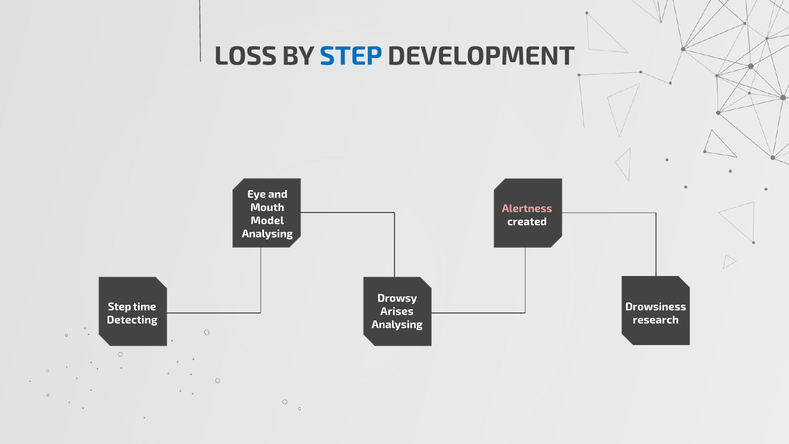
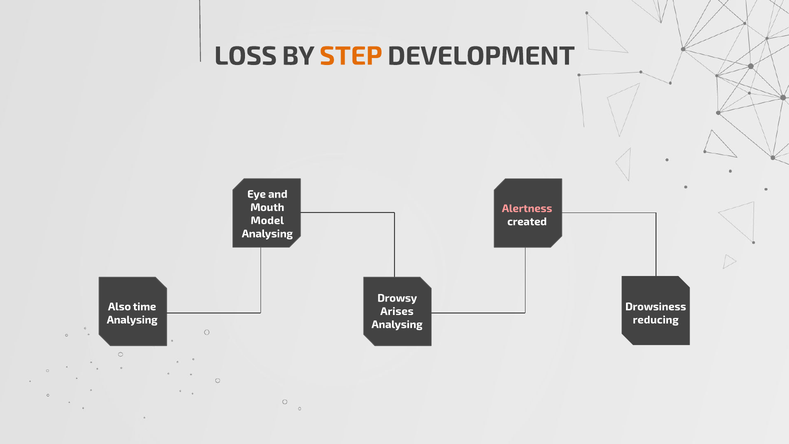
STEP colour: blue -> orange (351, 56)
Step: Step -> Also (120, 307)
Detecting: Detecting -> Analysing (132, 320)
research: research -> reducing (656, 320)
